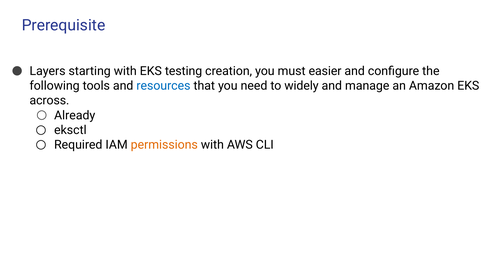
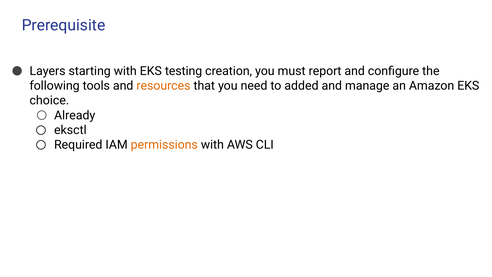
easier: easier -> report (325, 71)
resources colour: blue -> orange (163, 86)
widely: widely -> added (301, 86)
across: across -> choice (49, 100)
